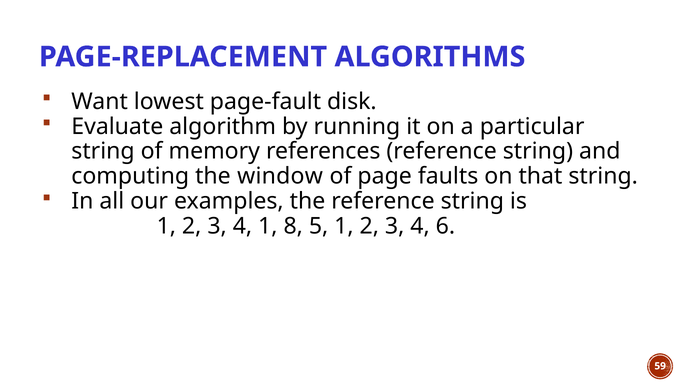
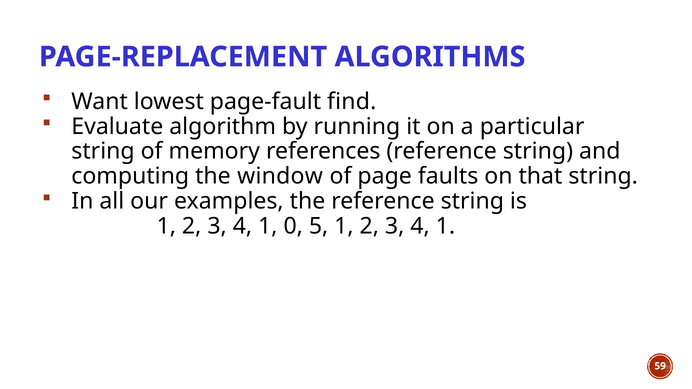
disk: disk -> find (352, 102)
8: 8 -> 0 (293, 226)
6: 6 -> 1 (445, 226)
